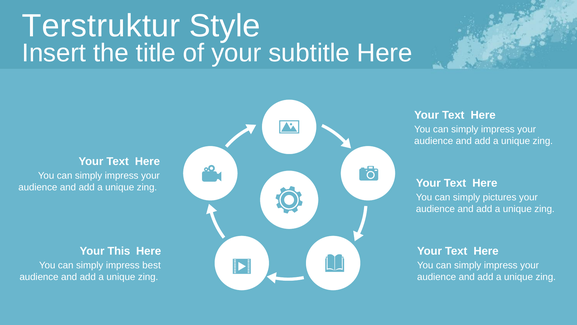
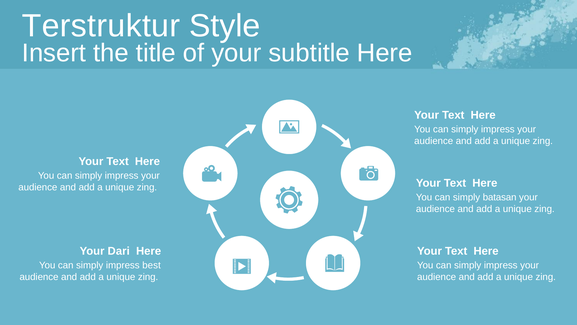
pictures: pictures -> batasan (500, 197)
This: This -> Dari (119, 251)
